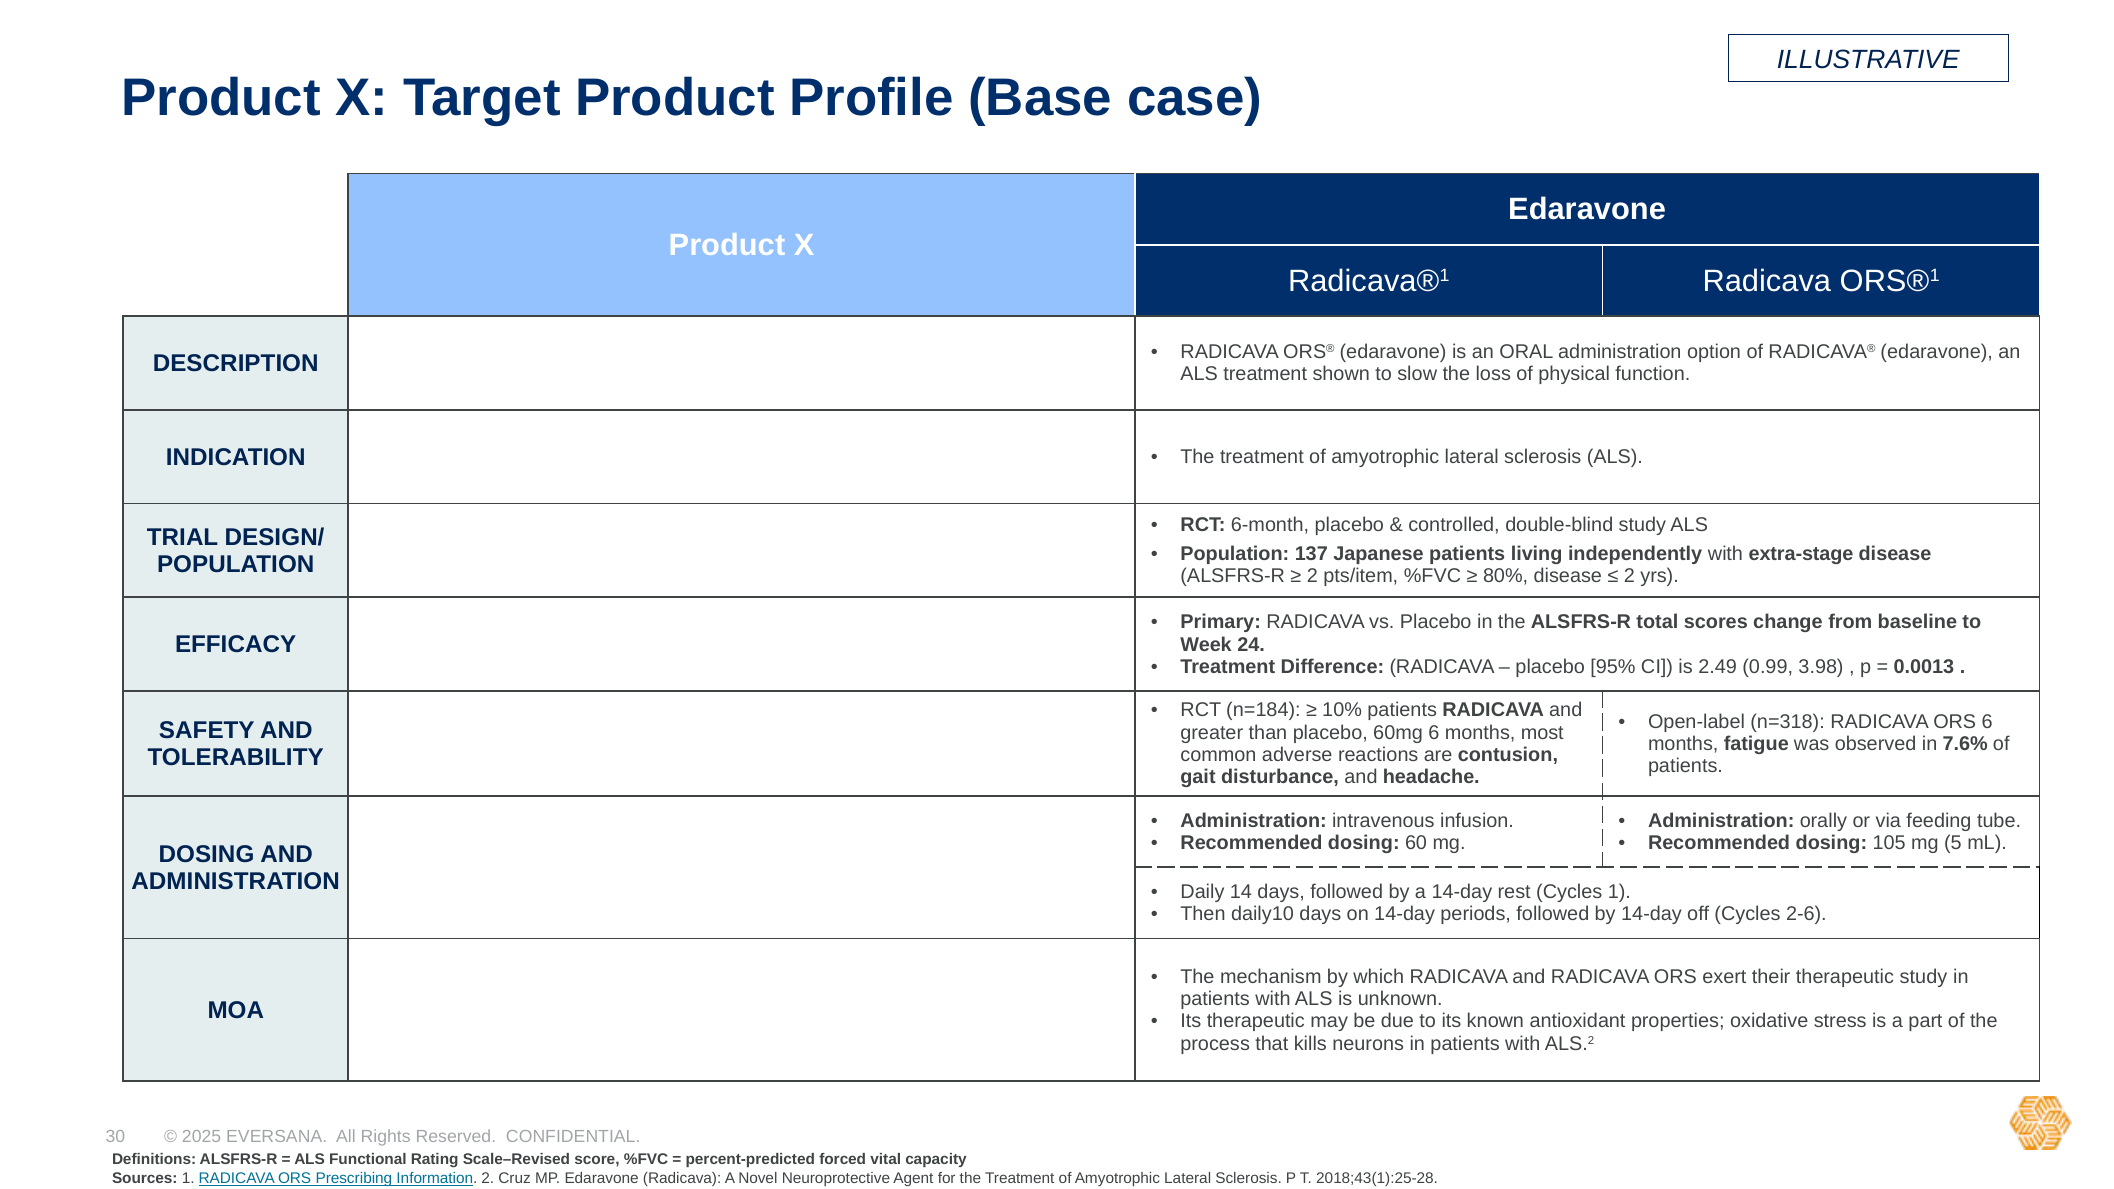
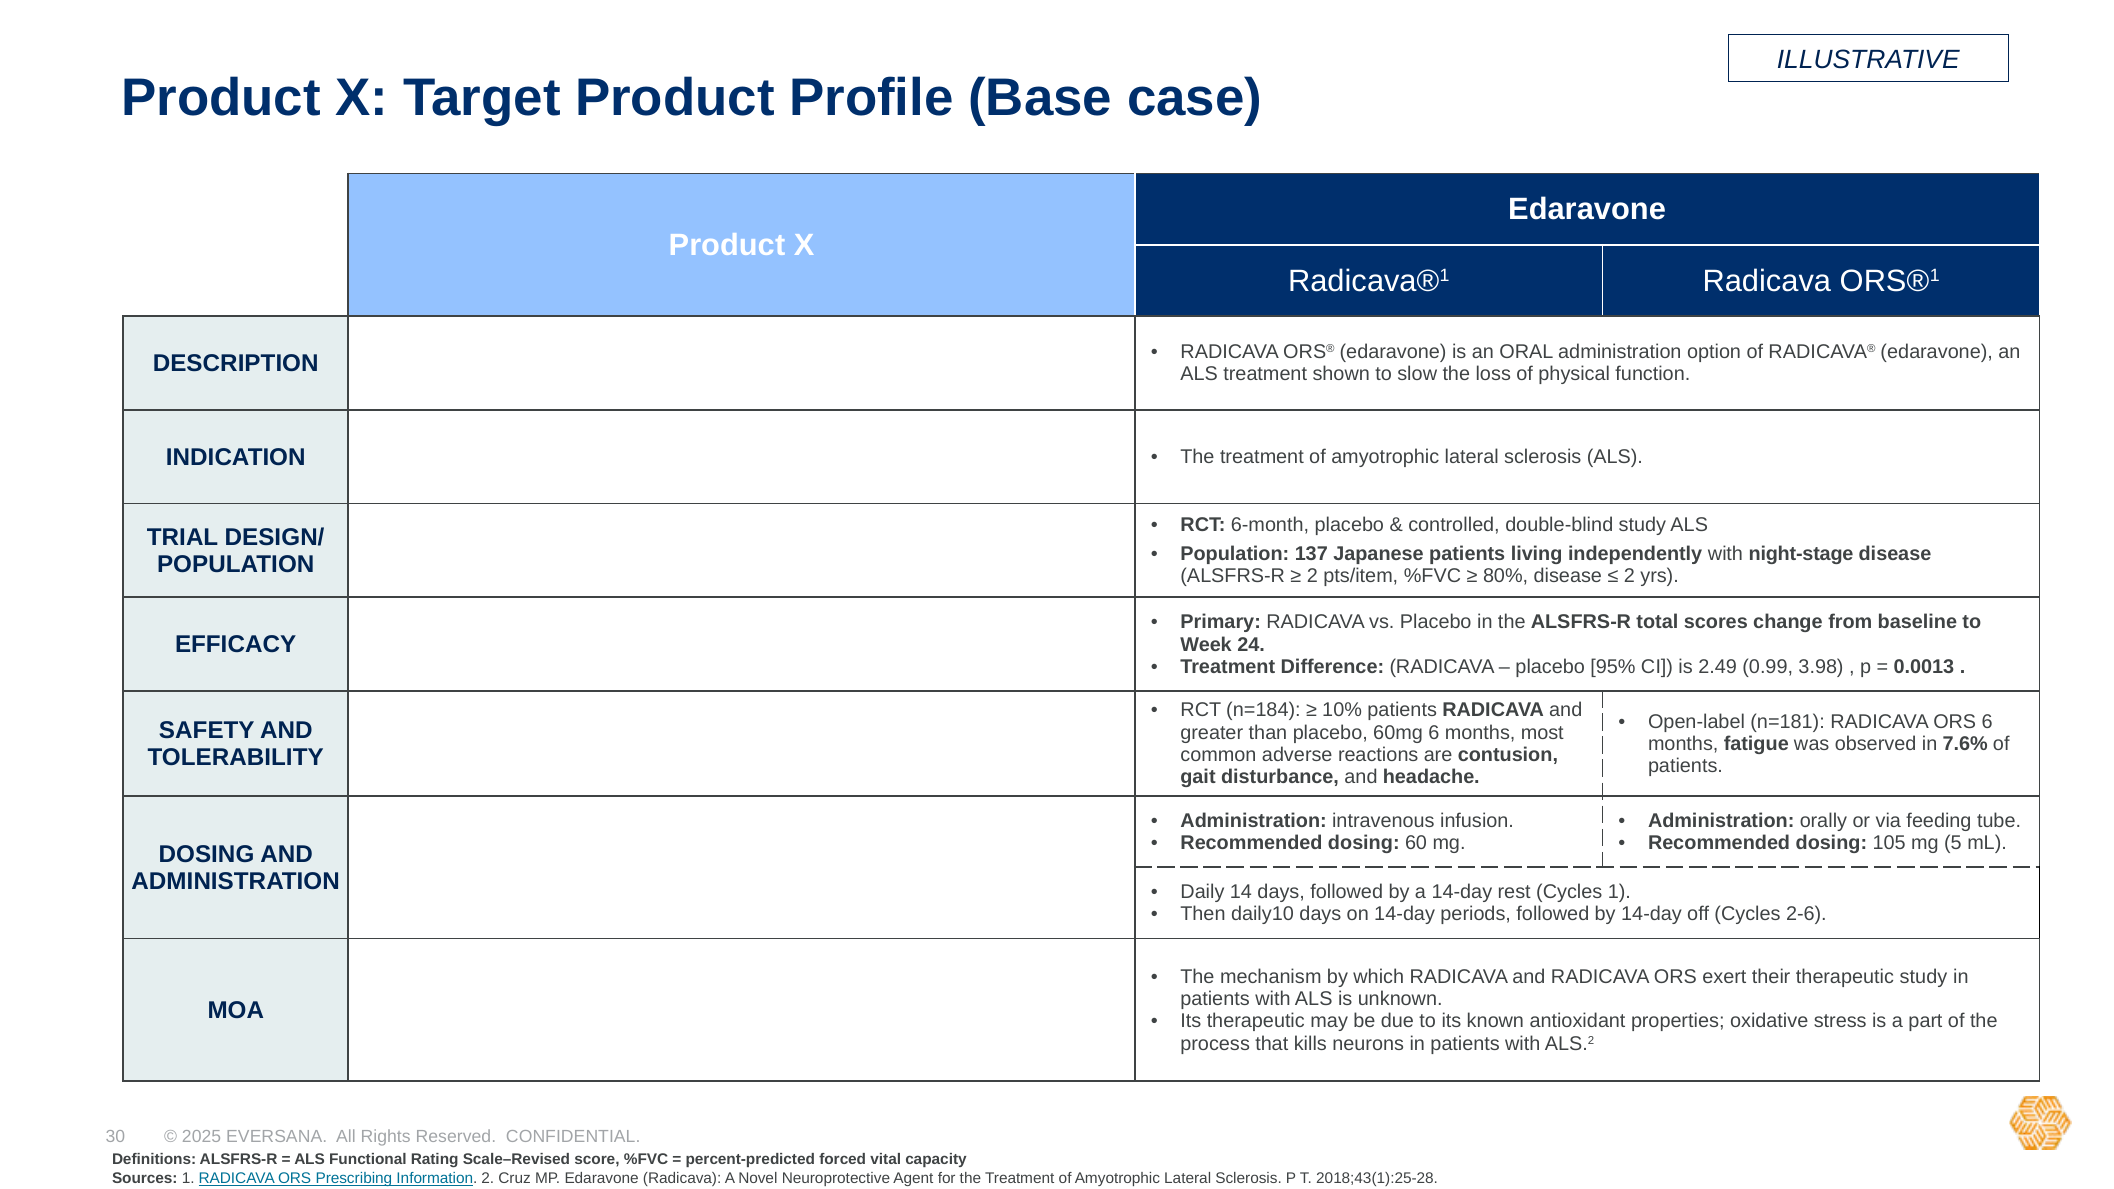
extra-stage: extra-stage -> night-stage (1801, 554)
n=318: n=318 -> n=181 (1788, 722)
